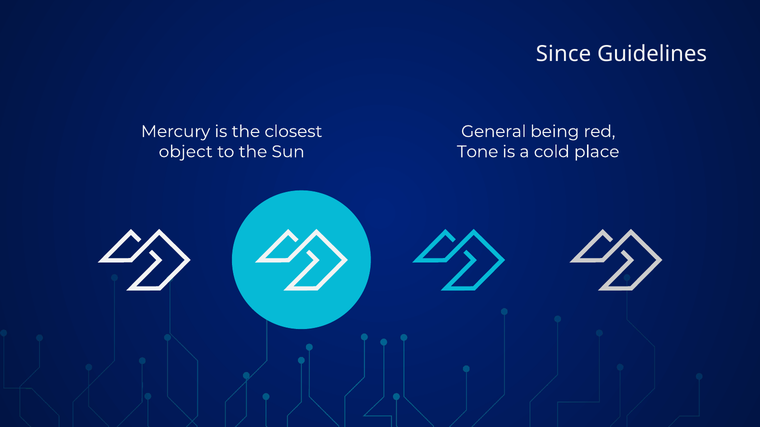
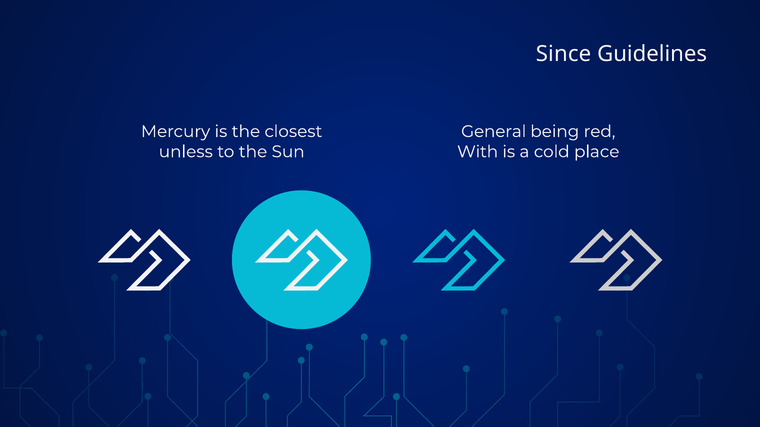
object: object -> unless (186, 152)
Tone: Tone -> With (478, 152)
